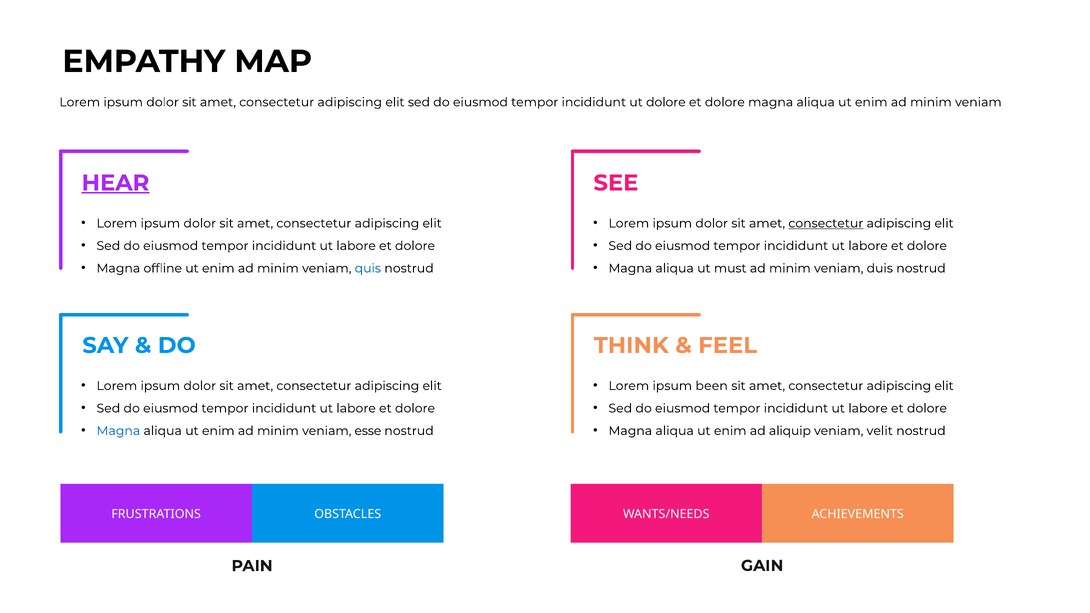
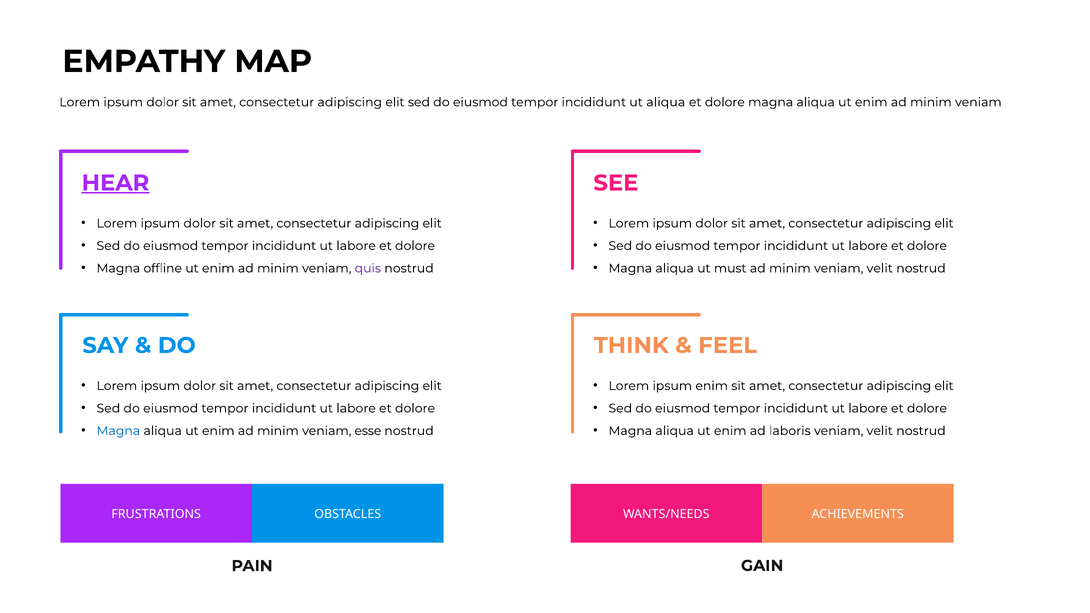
ut dolore: dolore -> aliqua (666, 102)
consectetur underline: present -> none (826, 223)
quis colour: blue -> purple (368, 268)
minim veniam duis: duis -> velit (880, 268)
ipsum been: been -> enim (712, 386)
aliquip: aliquip -> laboris (790, 431)
